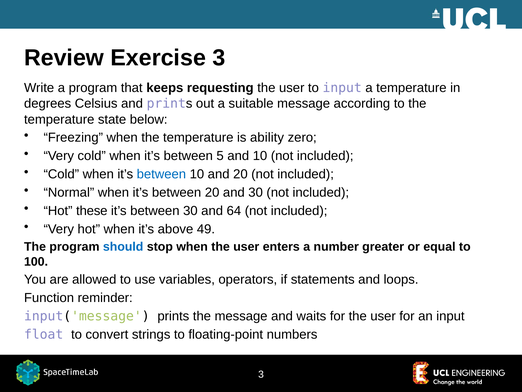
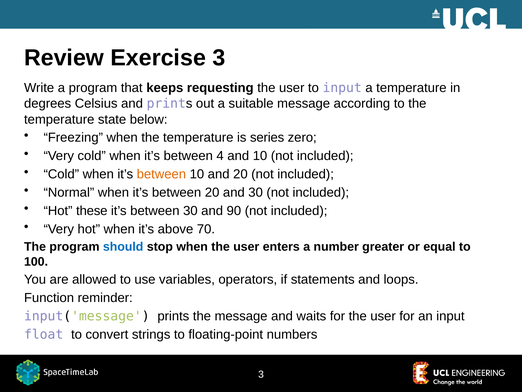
ability: ability -> series (267, 137)
5: 5 -> 4 (220, 156)
between colour: blue -> orange (161, 174)
64: 64 -> 90 (234, 211)
49: 49 -> 70 (206, 229)
